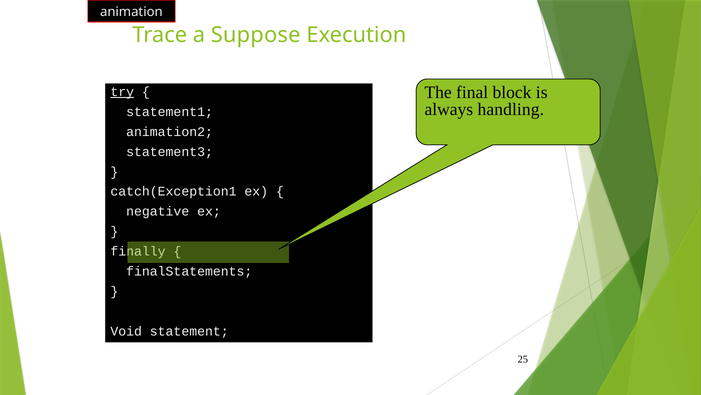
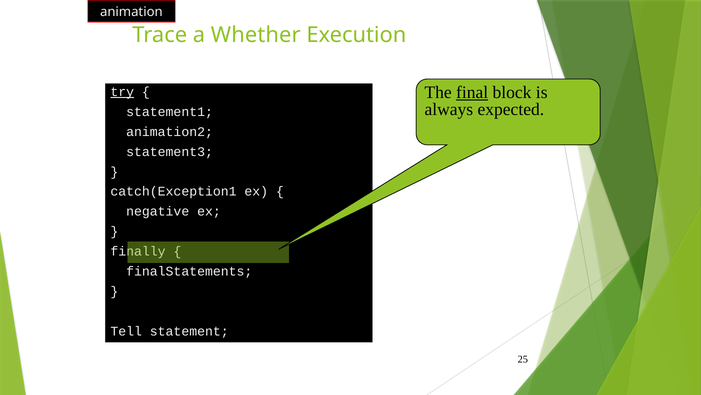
Suppose: Suppose -> Whether (256, 35)
final underline: none -> present (472, 92)
handling: handling -> expected (511, 109)
Void: Void -> Tell (126, 331)
